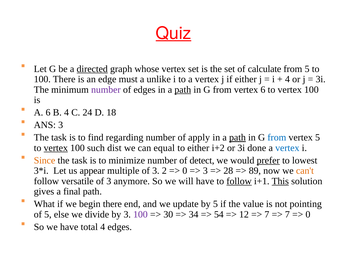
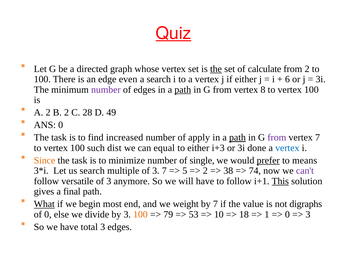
directed underline: present -> none (92, 69)
the underline: none -> present (216, 69)
from 5: 5 -> 2 (307, 69)
must: must -> even (128, 79)
a unlike: unlike -> search (159, 79)
4: 4 -> 6 (287, 79)
vertex 6: 6 -> 8 (263, 90)
A 6: 6 -> 2 (48, 113)
B 4: 4 -> 2 (67, 113)
24: 24 -> 28 (87, 113)
18: 18 -> 49 (111, 113)
ANS 3: 3 -> 0 (61, 125)
regarding: regarding -> increased (125, 138)
from colour: blue -> purple (277, 138)
vertex 5: 5 -> 7 (318, 138)
vertex underline: present -> none (56, 148)
i+2: i+2 -> i+3 (218, 148)
detect: detect -> single (202, 161)
lowest: lowest -> means (305, 161)
us appear: appear -> search (92, 171)
3 2: 2 -> 7 (164, 171)
0: 0 -> 5 (185, 171)
3: 3 -> 2 (205, 171)
28: 28 -> 38 (228, 171)
89: 89 -> 74 (255, 171)
can't colour: orange -> purple (305, 171)
follow underline: present -> none (239, 181)
What underline: none -> present (44, 204)
begin there: there -> most (112, 204)
update: update -> weight (186, 204)
by 5: 5 -> 7 (215, 204)
pointing: pointing -> digraphs (306, 204)
of 5: 5 -> 0 (48, 215)
100 colour: purple -> orange (140, 215)
30: 30 -> 79 (168, 215)
34: 34 -> 53 (194, 215)
54: 54 -> 10 (219, 215)
12: 12 -> 18 (244, 215)
7: 7 -> 1 (267, 215)
7: 7 -> 0 (287, 215)
0: 0 -> 3 (308, 215)
total 4: 4 -> 3 (103, 227)
